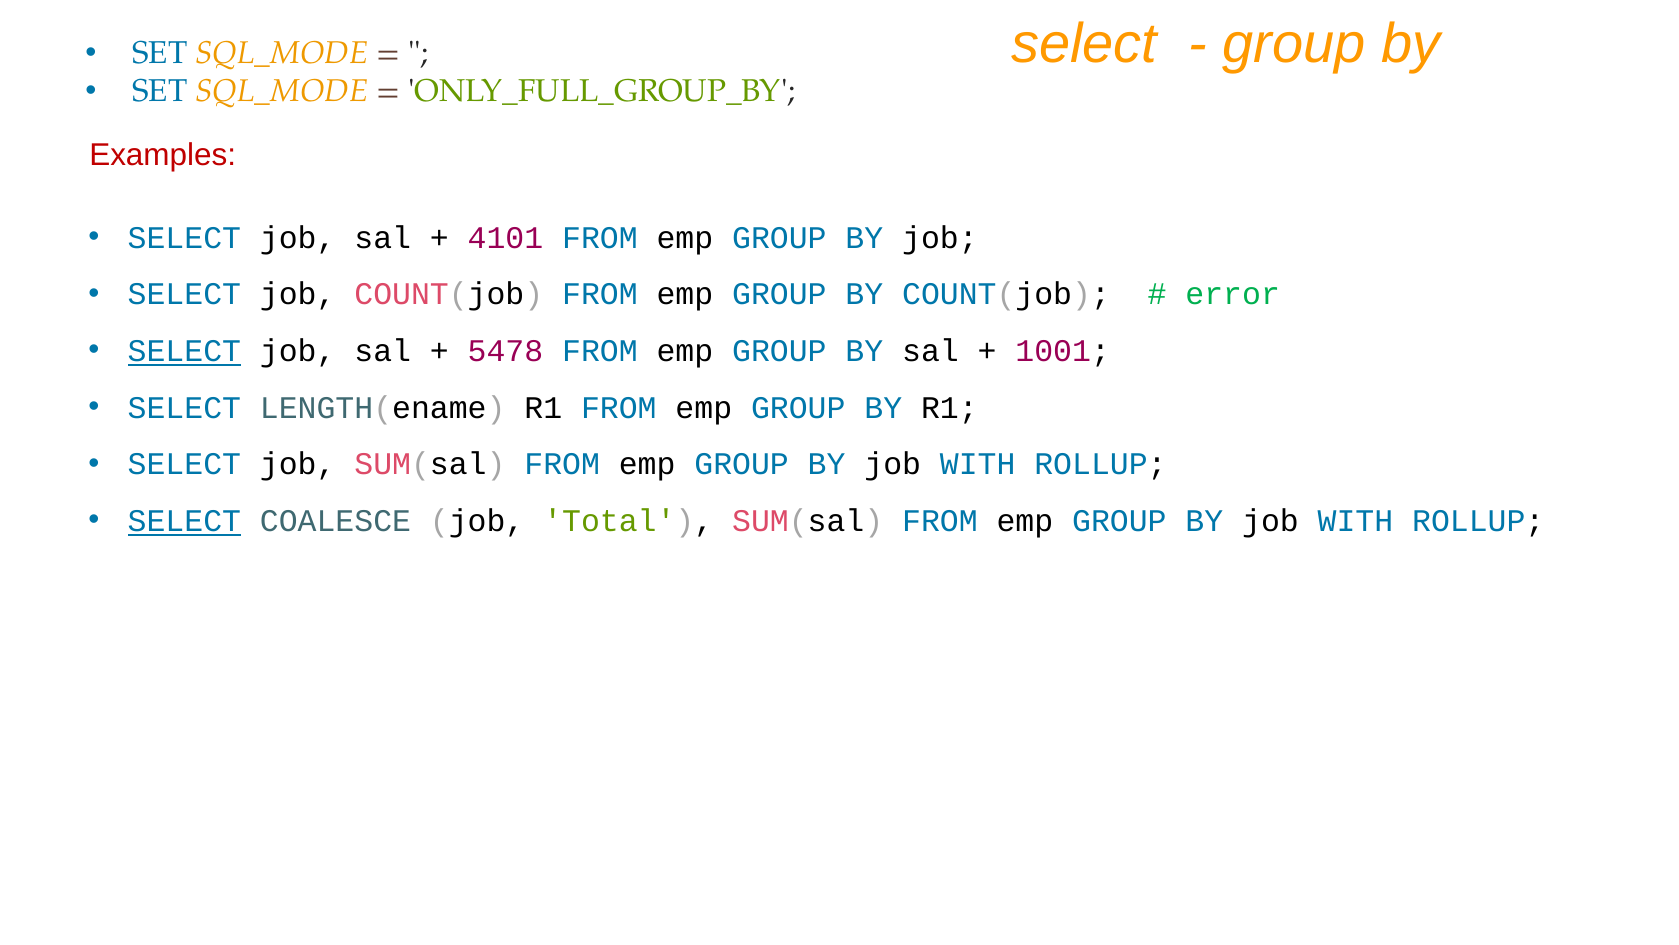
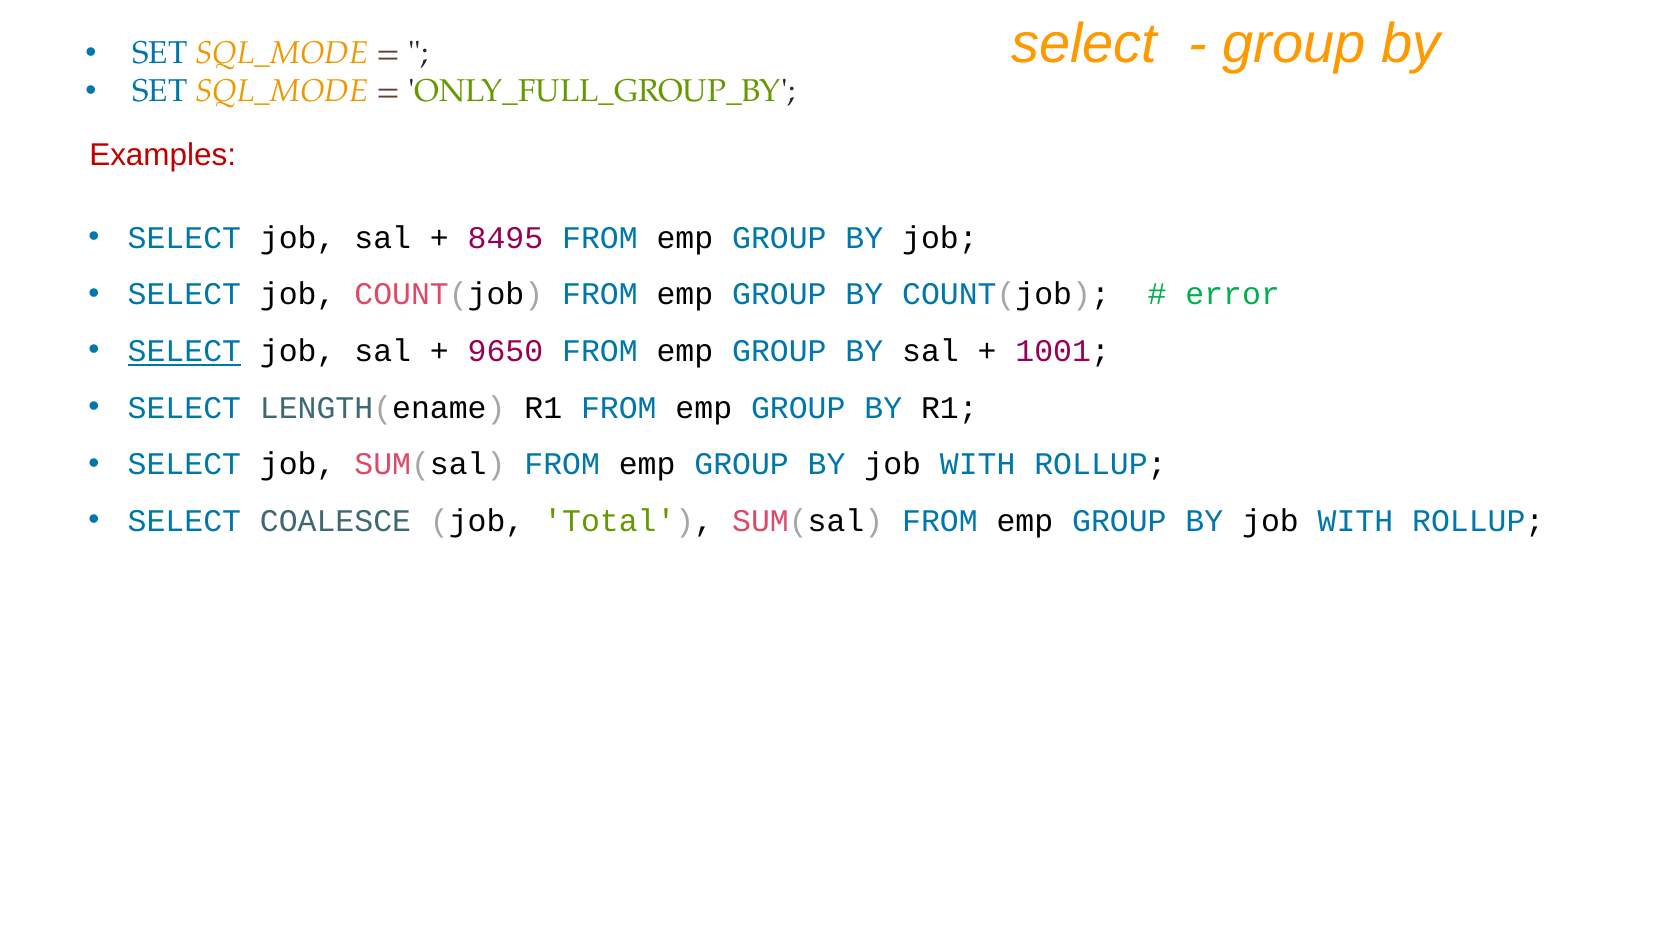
4101: 4101 -> 8495 (505, 238)
5478: 5478 -> 9650 (505, 351)
SELECT underline: present -> none (184, 521)
